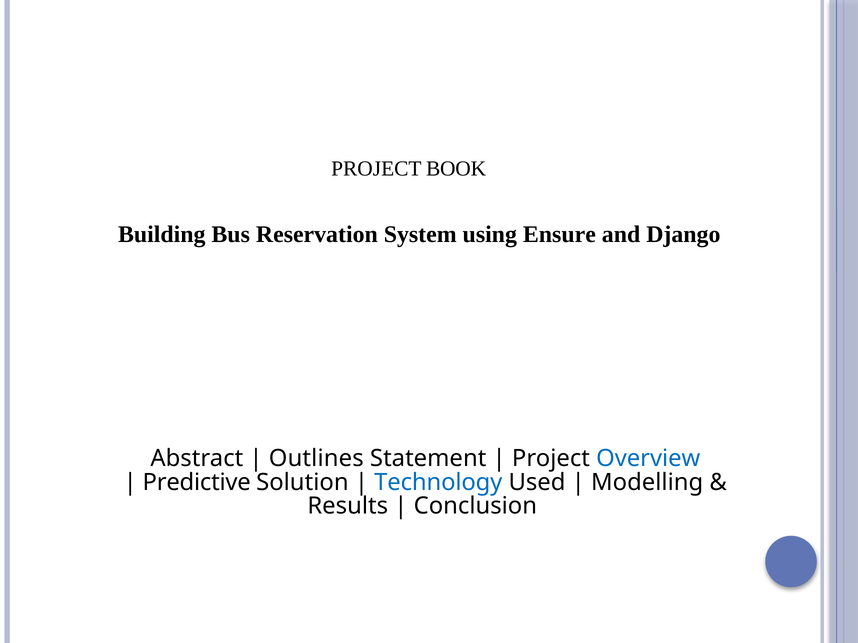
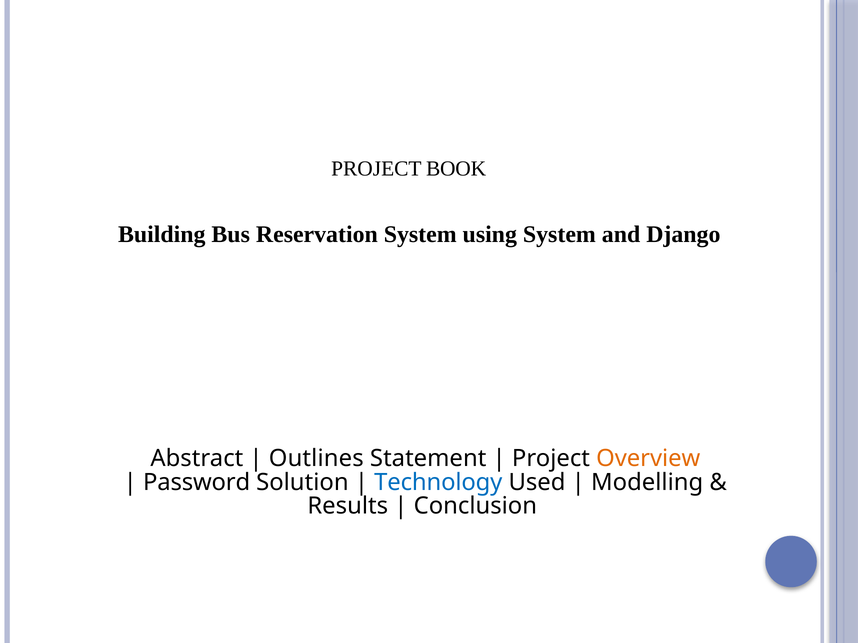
using Ensure: Ensure -> System (559, 234)
Overview colour: blue -> orange (648, 459)
Predictive: Predictive -> Password (197, 483)
